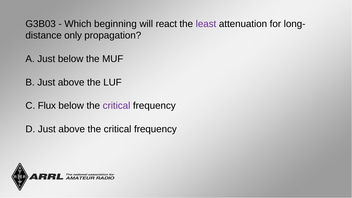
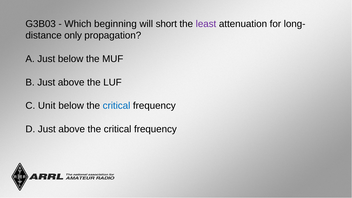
react: react -> short (166, 24)
Flux: Flux -> Unit (47, 106)
critical colour: purple -> blue (117, 106)
